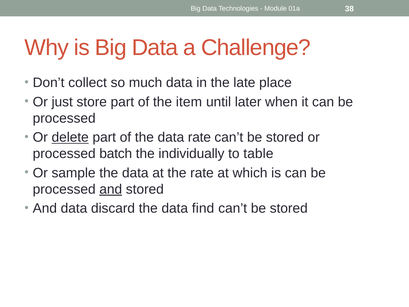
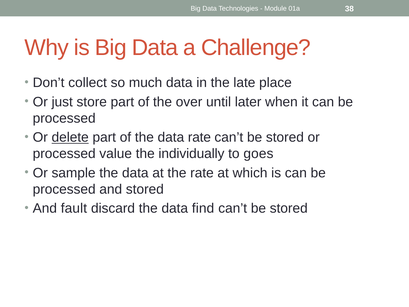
item: item -> over (189, 102)
batch: batch -> value (116, 154)
table: table -> goes (258, 154)
and underline: present -> none (111, 189)
And data: data -> fault (74, 208)
